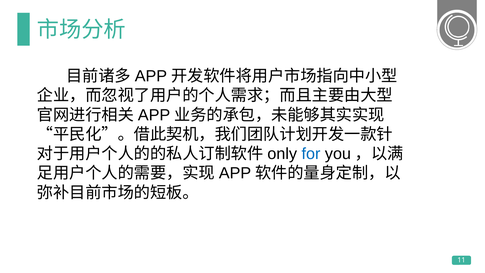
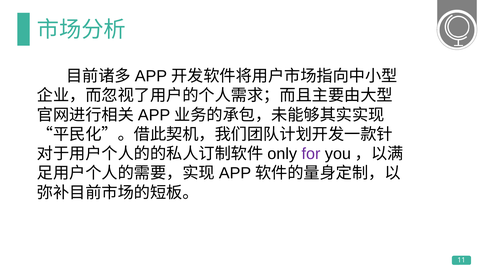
for colour: blue -> purple (311, 154)
